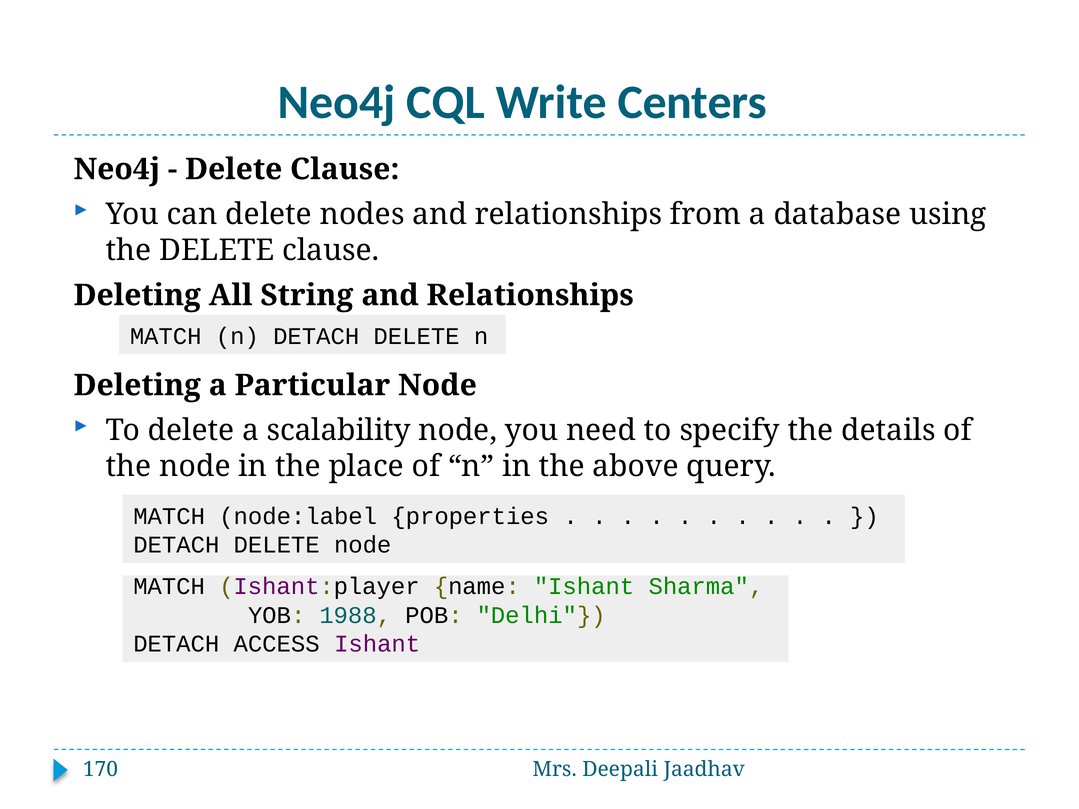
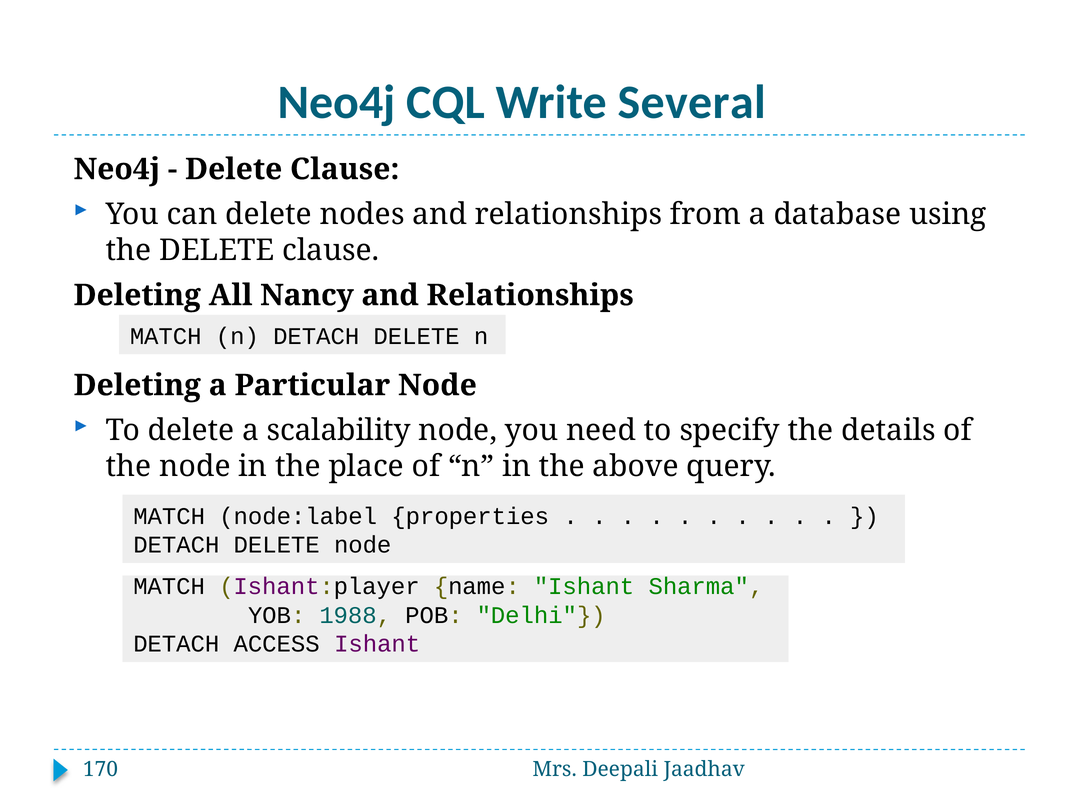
Centers: Centers -> Several (692, 102)
String: String -> Nancy (307, 295)
